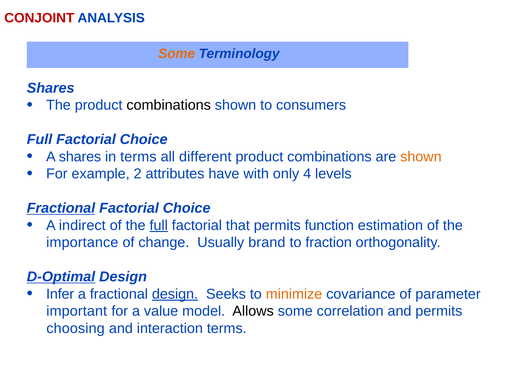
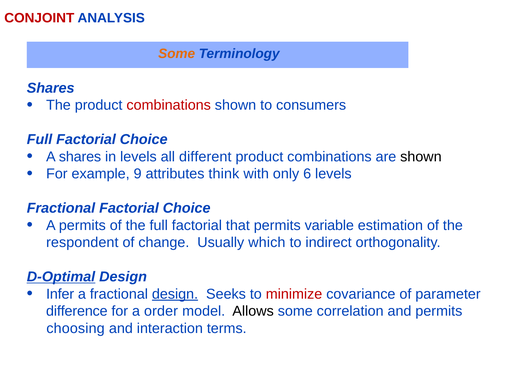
combinations colour: black -> red (169, 105)
in terms: terms -> levels (138, 157)
shown colour: orange -> black (421, 157)
2: 2 -> 9 (138, 174)
have: have -> think (224, 174)
4: 4 -> 6 (307, 174)
Fractional underline: present -> none (61, 208)
A indirect: indirect -> permits (82, 225)
full underline: present -> none (159, 225)
function: function -> variable (329, 225)
importance: importance -> respondent (82, 243)
brand: brand -> which (267, 243)
fraction: fraction -> indirect (329, 243)
minimize colour: orange -> red (294, 294)
important: important -> difference (77, 311)
value: value -> order (161, 311)
